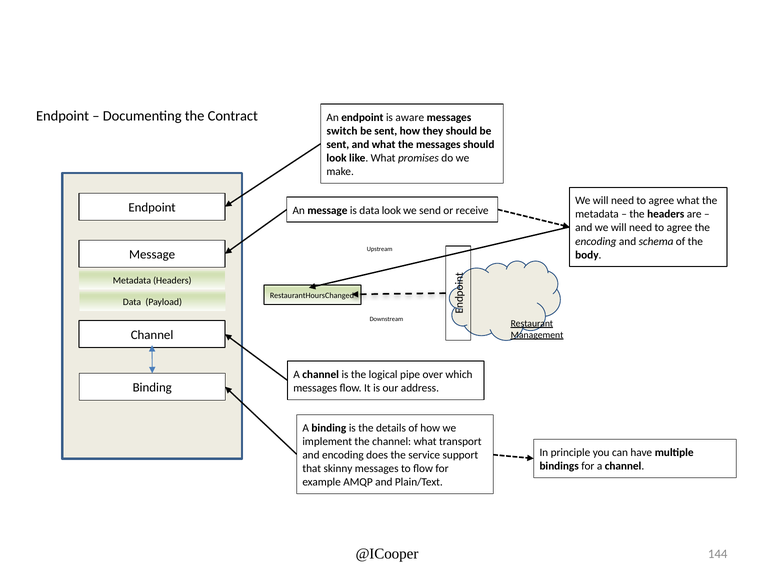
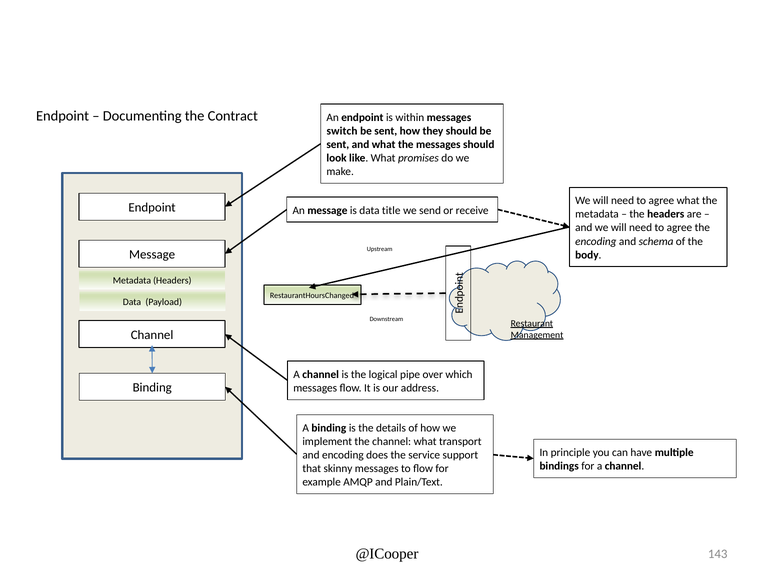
aware: aware -> within (410, 118)
data look: look -> title (391, 210)
144: 144 -> 143 (718, 554)
